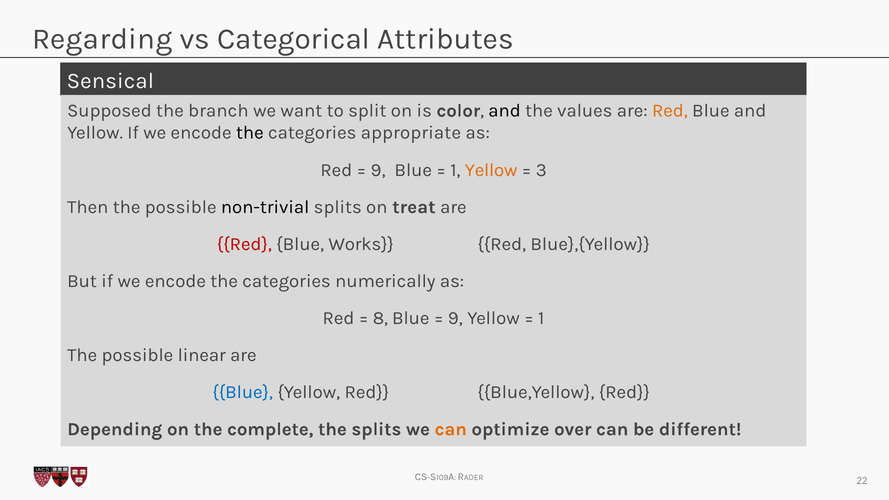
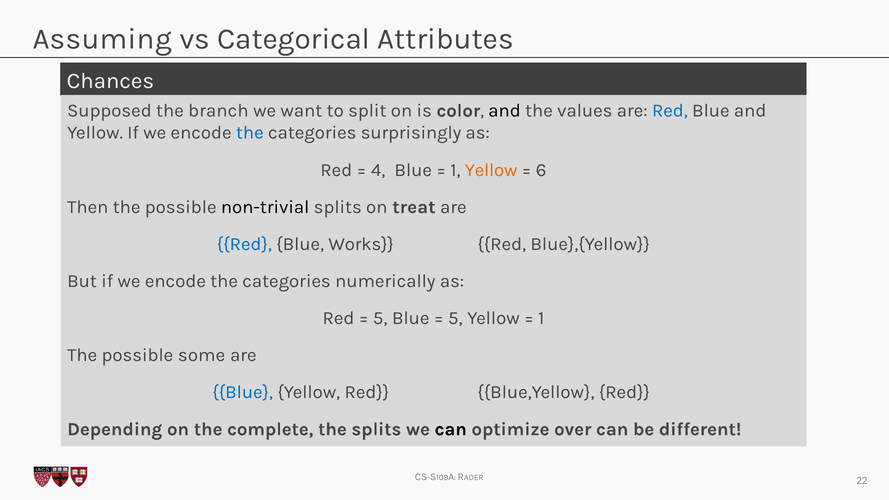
Regarding: Regarding -> Assuming (102, 39)
Sensical: Sensical -> Chances (110, 81)
Red colour: orange -> blue (670, 111)
the colour: black -> blue (250, 133)
appropriate: appropriate -> surprisingly (411, 133)
9: 9 -> 4 (378, 170)
3: 3 -> 6 (541, 170)
Red colour: red -> blue (244, 244)
8: 8 -> 5 (380, 318)
9: 9 -> 5 (455, 318)
linear: linear -> some (202, 355)
can colour: orange -> black (451, 429)
